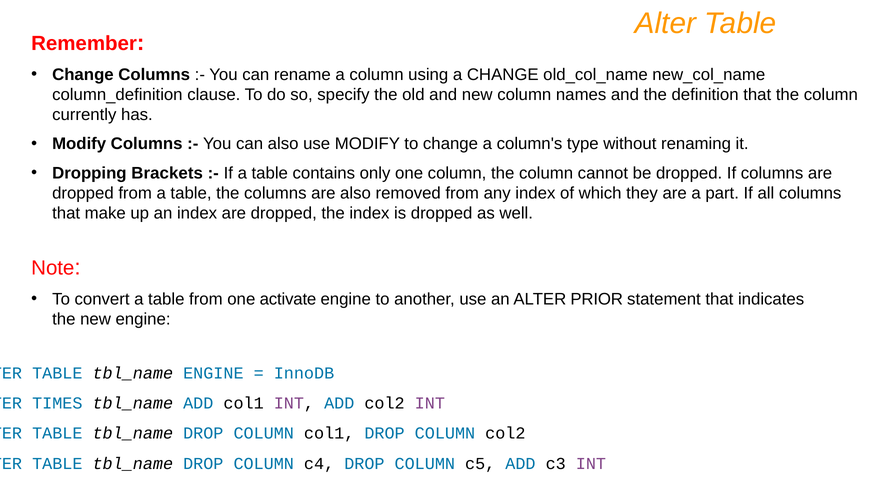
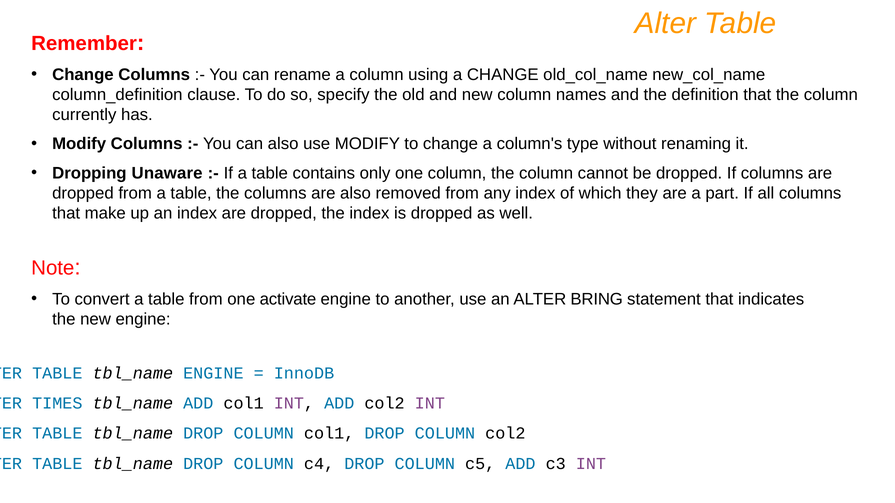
Brackets: Brackets -> Unaware (167, 173)
PRIOR: PRIOR -> BRING (597, 300)
